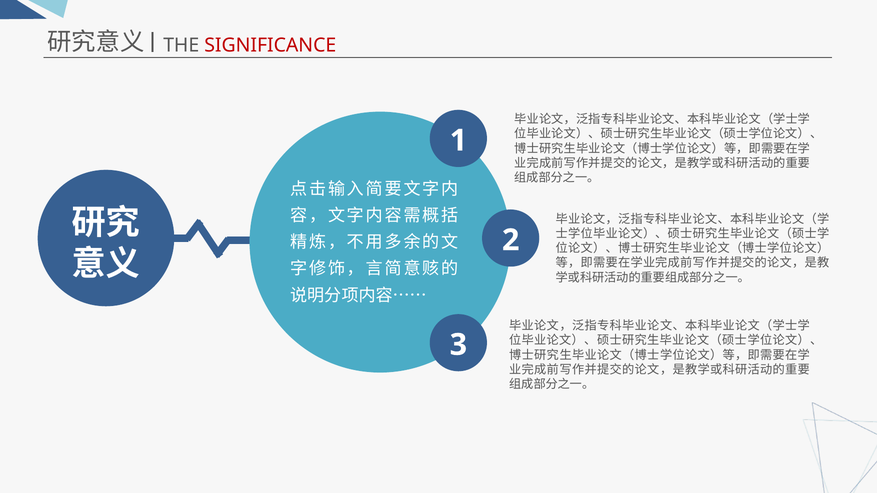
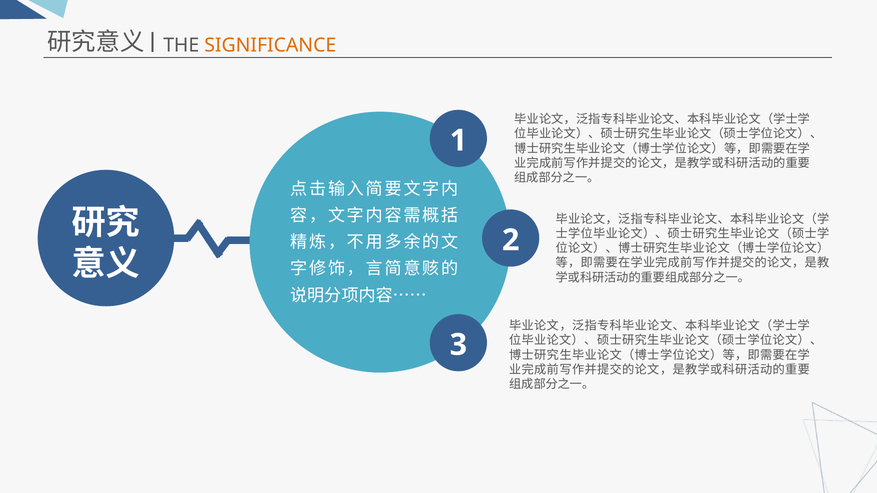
SIGNIFICANCE colour: red -> orange (270, 45)
